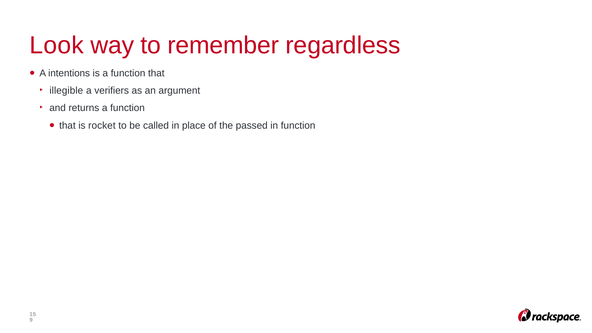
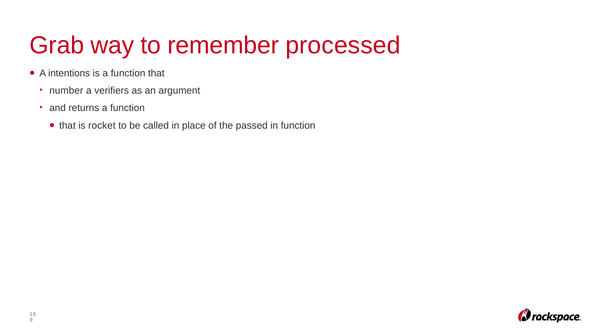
Look: Look -> Grab (57, 45)
regardless: regardless -> processed (343, 45)
illegible: illegible -> number (66, 91)
